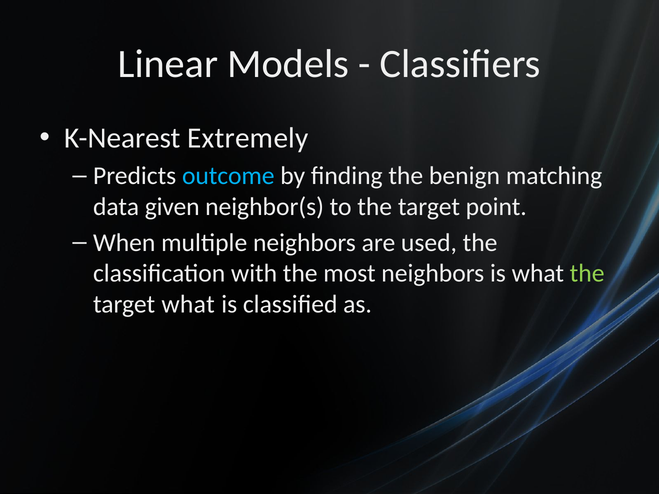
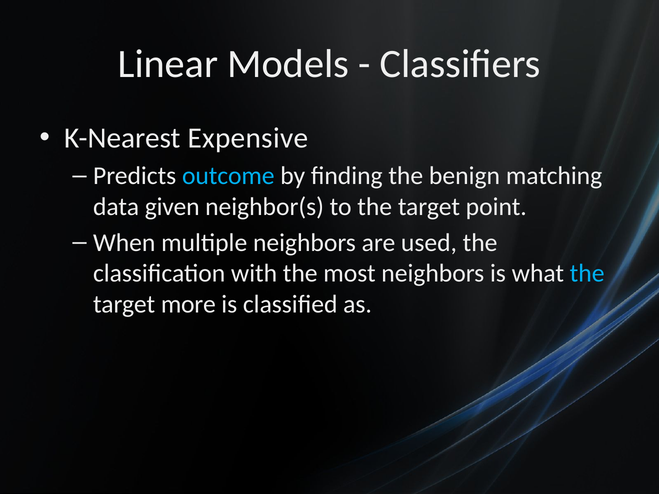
Extremely: Extremely -> Expensive (248, 138)
the colour: light green -> light blue (587, 274)
target what: what -> more (188, 304)
